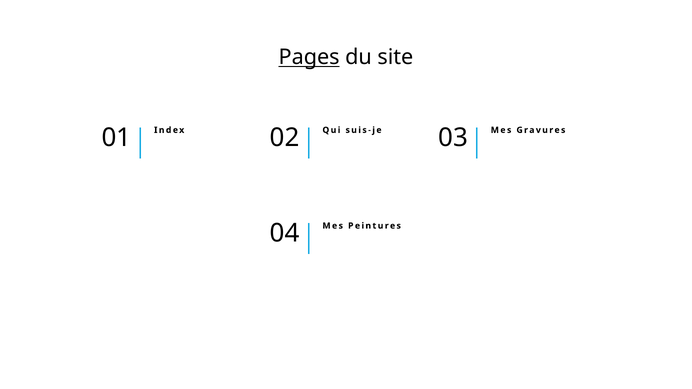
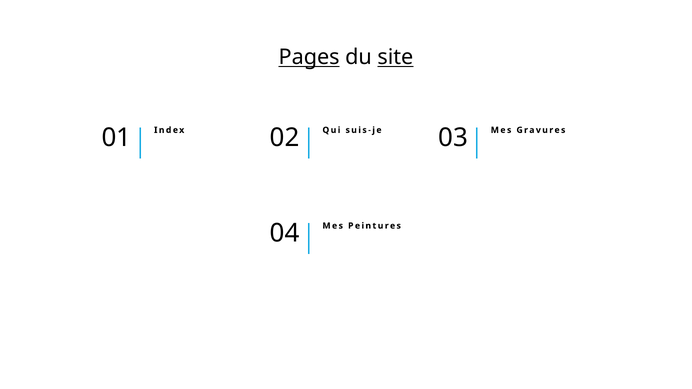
site underline: none -> present (395, 57)
